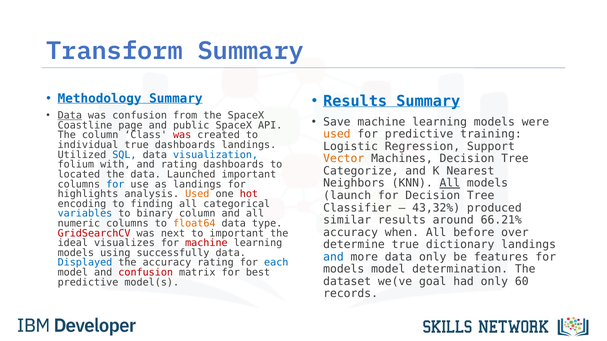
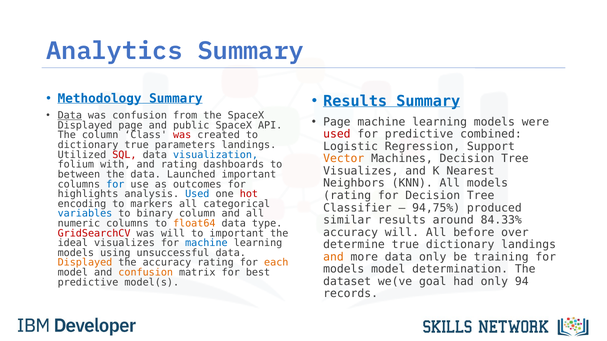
Transform: Transform -> Analytics (114, 51)
Save: Save -> Page (337, 122)
Coastline: Coastline -> Displayed (85, 125)
used colour: orange -> red (337, 134)
training: training -> combined (491, 134)
individual: individual -> dictionary (88, 145)
true dashboards: dashboards -> parameters (185, 145)
SQL colour: blue -> red (124, 155)
Categorize: Categorize -> Visualizes (361, 171)
located: located -> between (79, 175)
All underline: present -> none (450, 183)
as landings: landings -> outcomes (197, 184)
Used colour: orange -> blue (197, 194)
launch: launch -> rating (347, 196)
finding: finding -> markers (152, 204)
43,32%: 43,32% -> 94,75% (436, 208)
66.21%: 66.21% -> 84.33% (501, 220)
accuracy when: when -> will (402, 233)
was next: next -> will (173, 234)
machine colour: red -> blue (206, 243)
successfully: successfully -> unsuccessful (173, 253)
and colour: blue -> orange (333, 257)
features: features -> training (501, 257)
Displayed colour: blue -> orange (85, 263)
each colour: blue -> orange (276, 263)
confusion colour: red -> orange (146, 273)
60: 60 -> 94 (522, 282)
